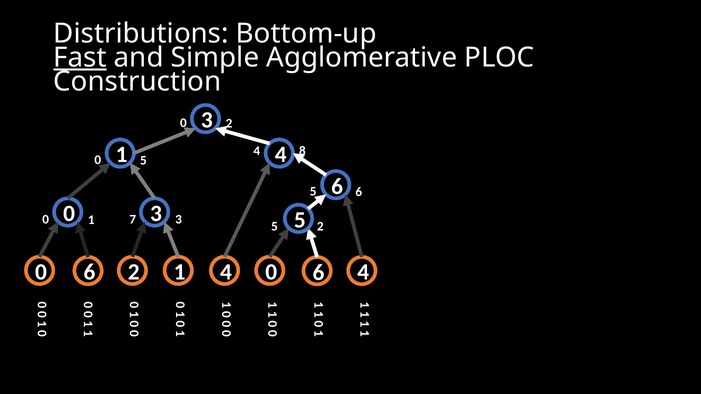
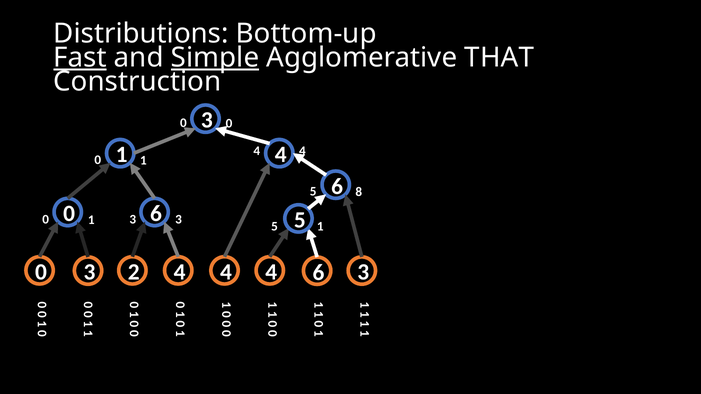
Simple underline: none -> present (215, 58)
PLOC: PLOC -> THAT (499, 58)
2: 2 -> 0 (229, 124)
8: 8 -> 4 (302, 151)
5: 5 -> 1 (143, 161)
5 6: 6 -> 8 (359, 192)
0 3: 3 -> 6 (156, 214)
1 7: 7 -> 3 (133, 219)
5 2: 2 -> 1 (320, 227)
0 6: 6 -> 3 (89, 272)
2 1: 1 -> 4 (180, 272)
0: 0 -> 4 (271, 272)
6 4: 4 -> 3 (363, 272)
